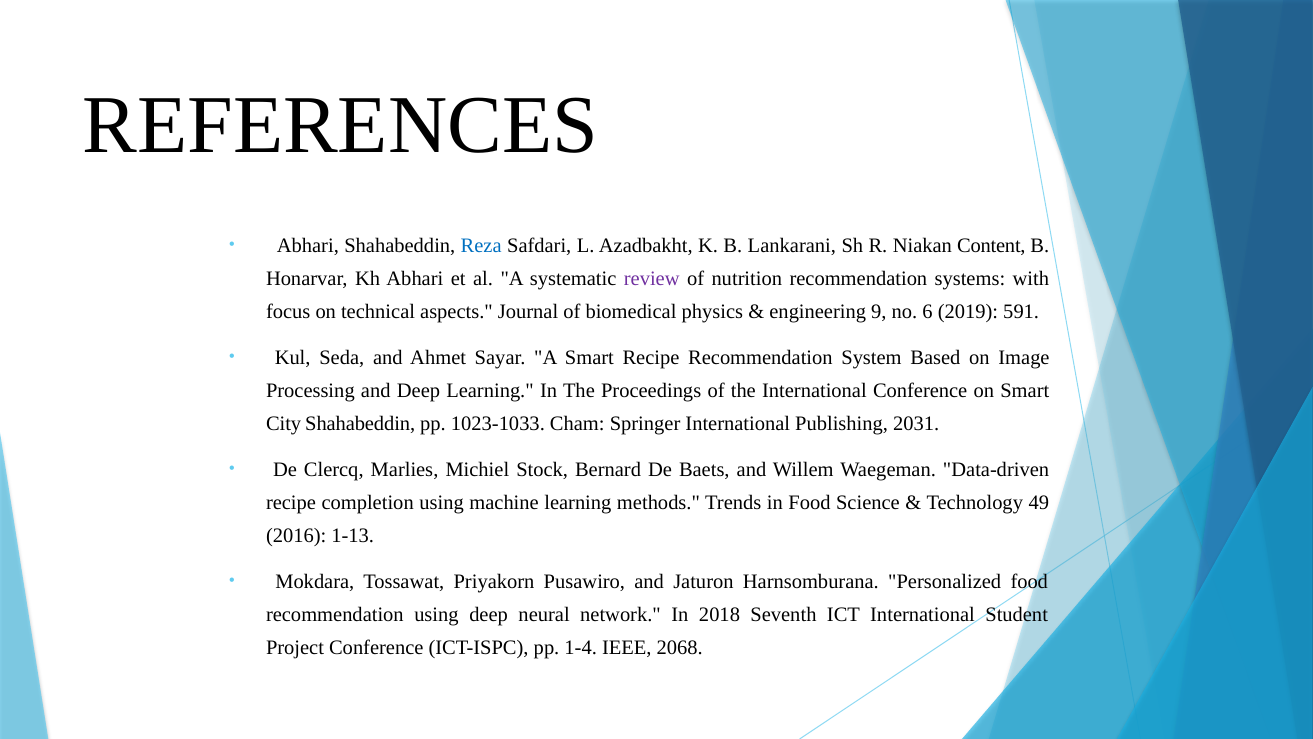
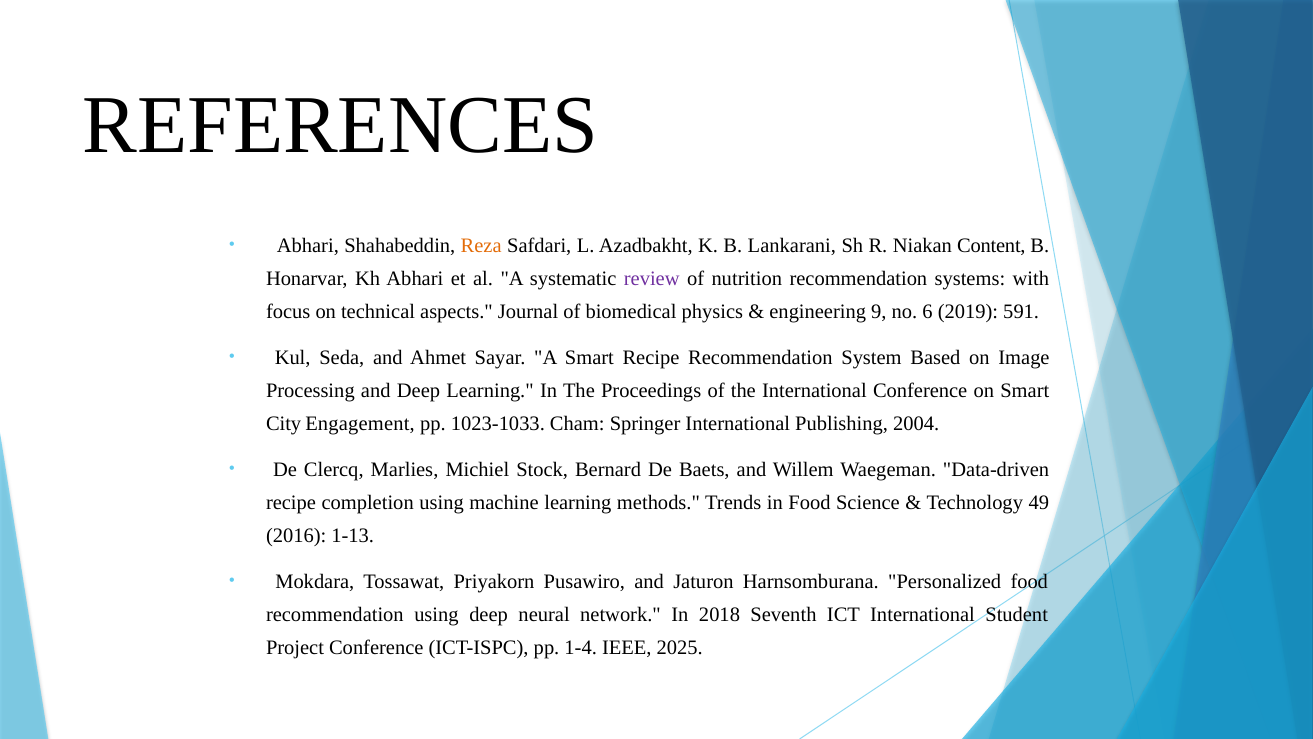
Reza colour: blue -> orange (481, 245)
City Shahabeddin: Shahabeddin -> Engagement (360, 424)
2031: 2031 -> 2004 (916, 424)
2068: 2068 -> 2025 (680, 648)
